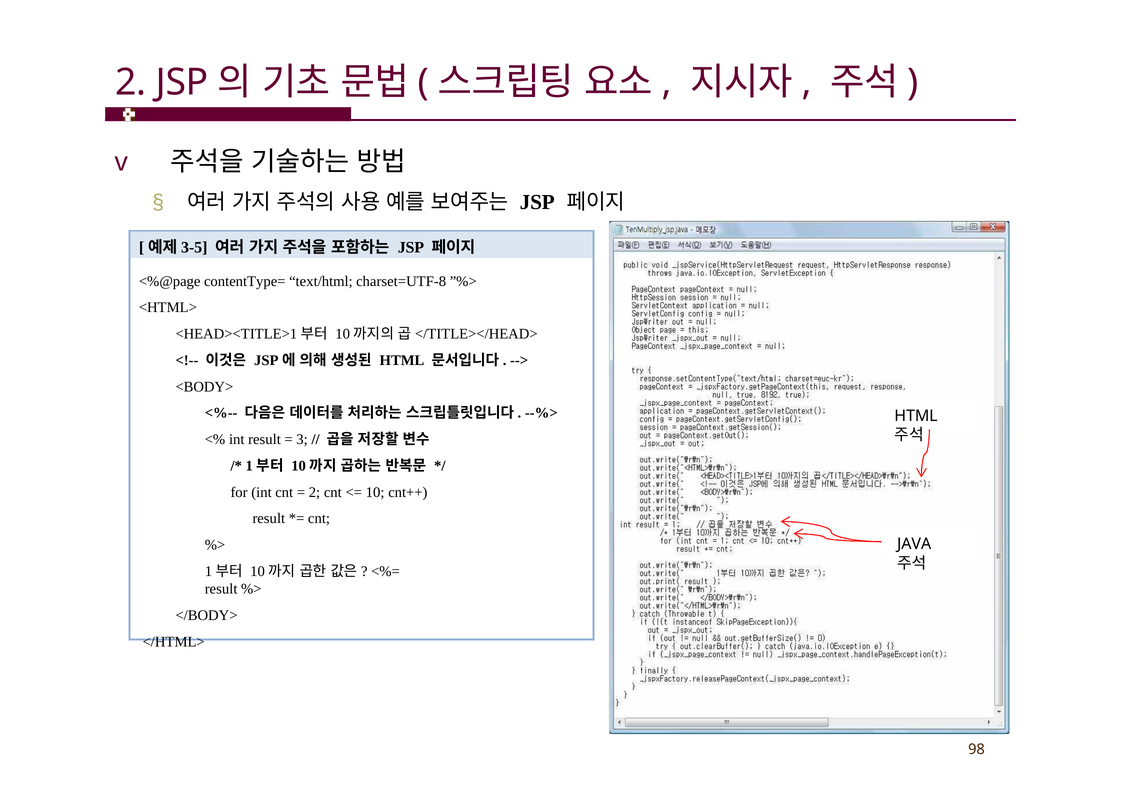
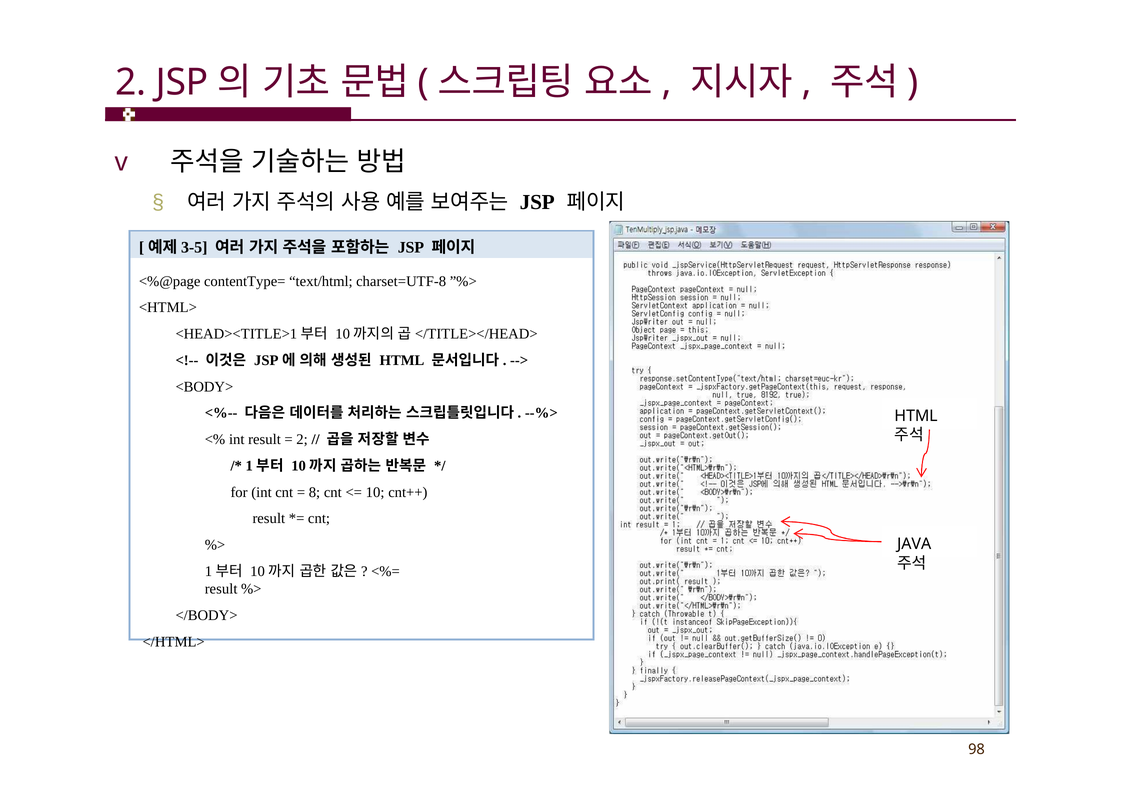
3: 3 -> 2 (302, 439)
2: 2 -> 8 (314, 492)
